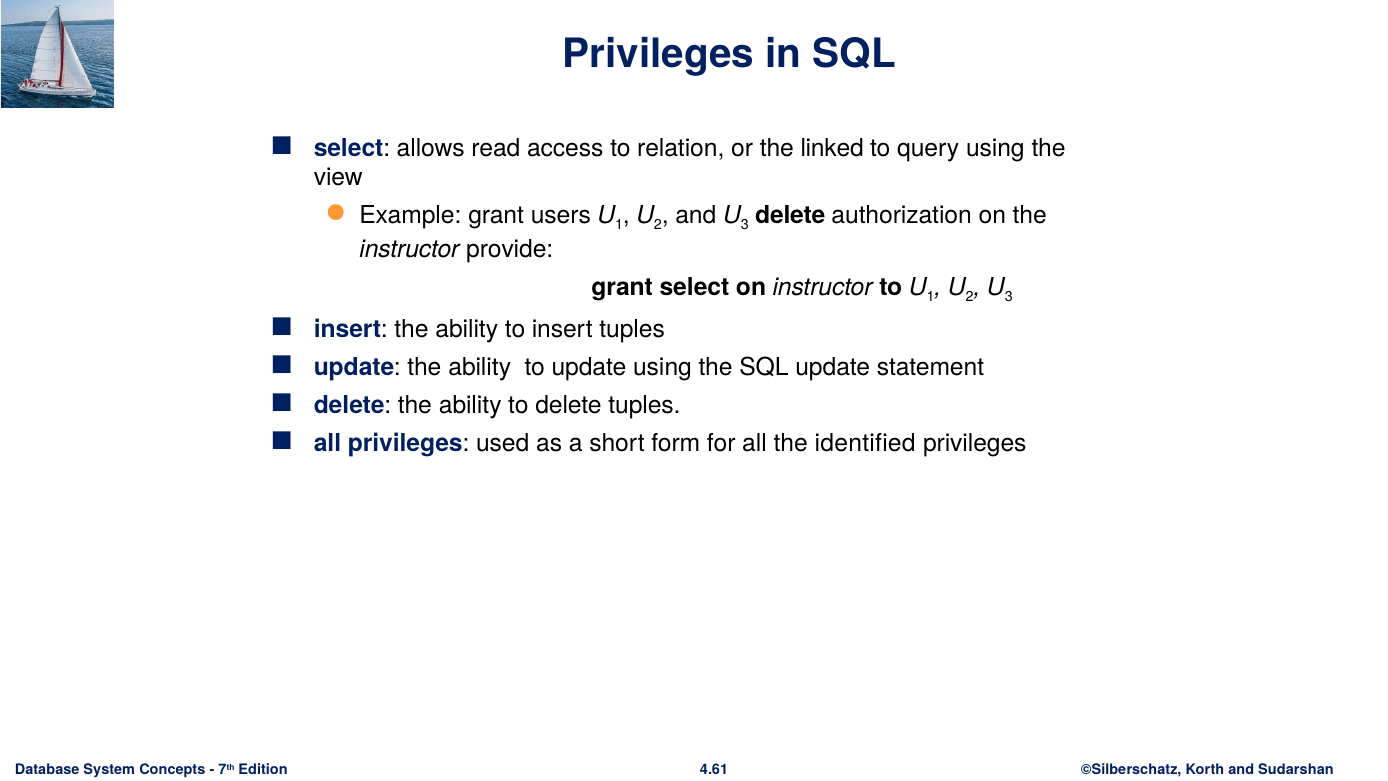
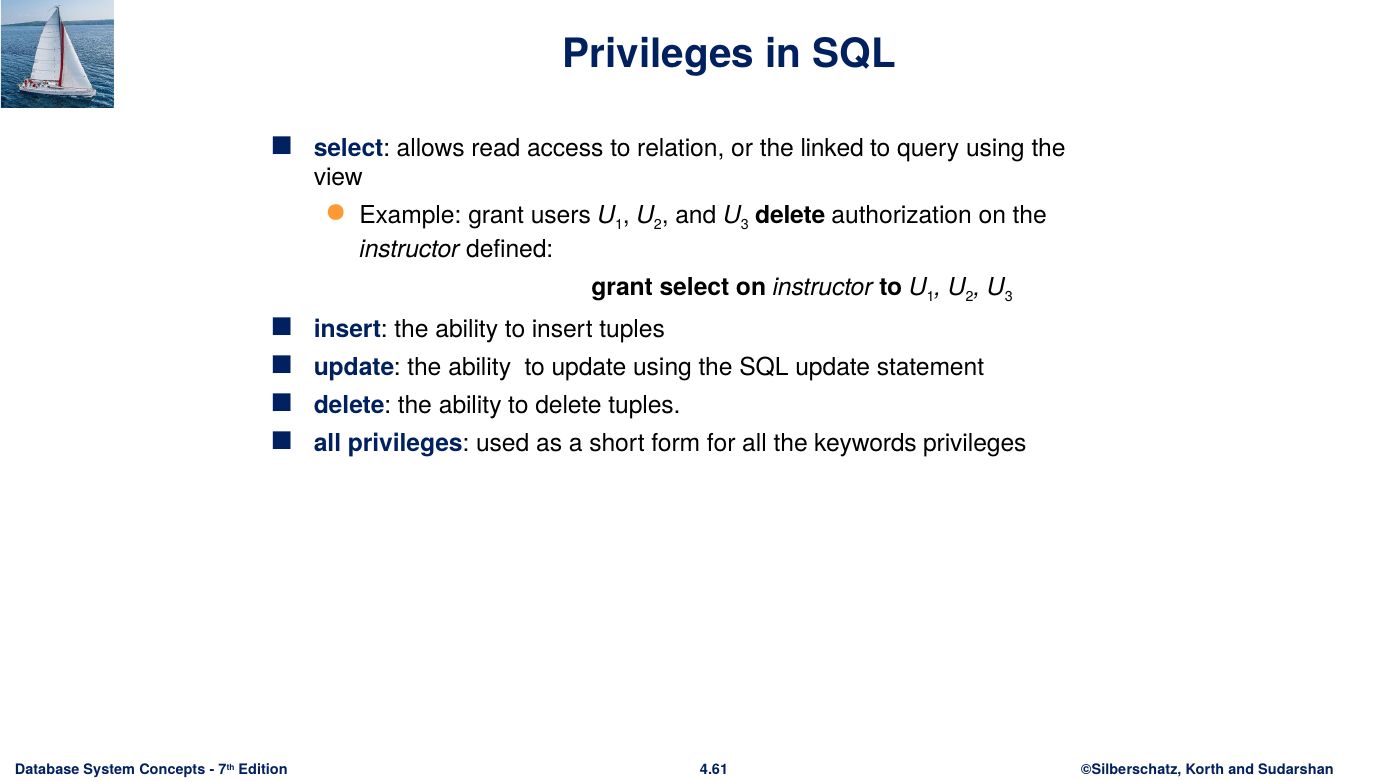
provide: provide -> defined (510, 249)
identified: identified -> keywords (865, 444)
